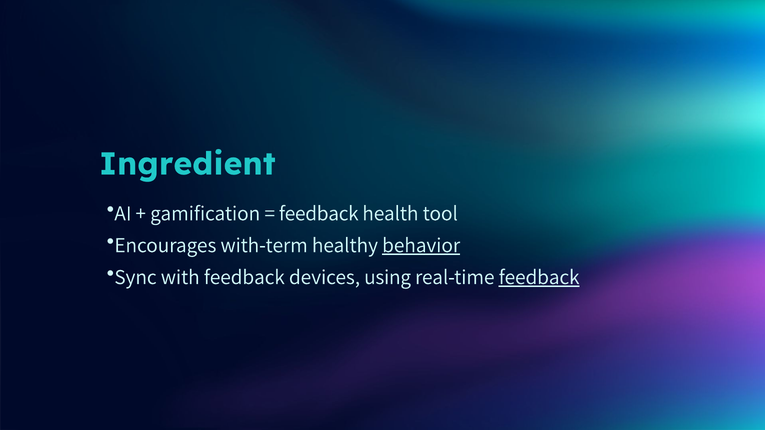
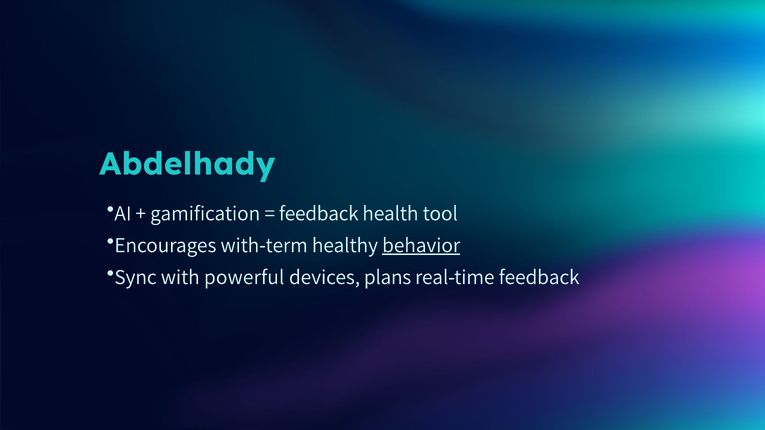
Ingredient: Ingredient -> Abdelhady (187, 164)
with feedback: feedback -> powerful (244, 277)
using: using -> plans (388, 277)
feedback underline: present -> none (539, 277)
